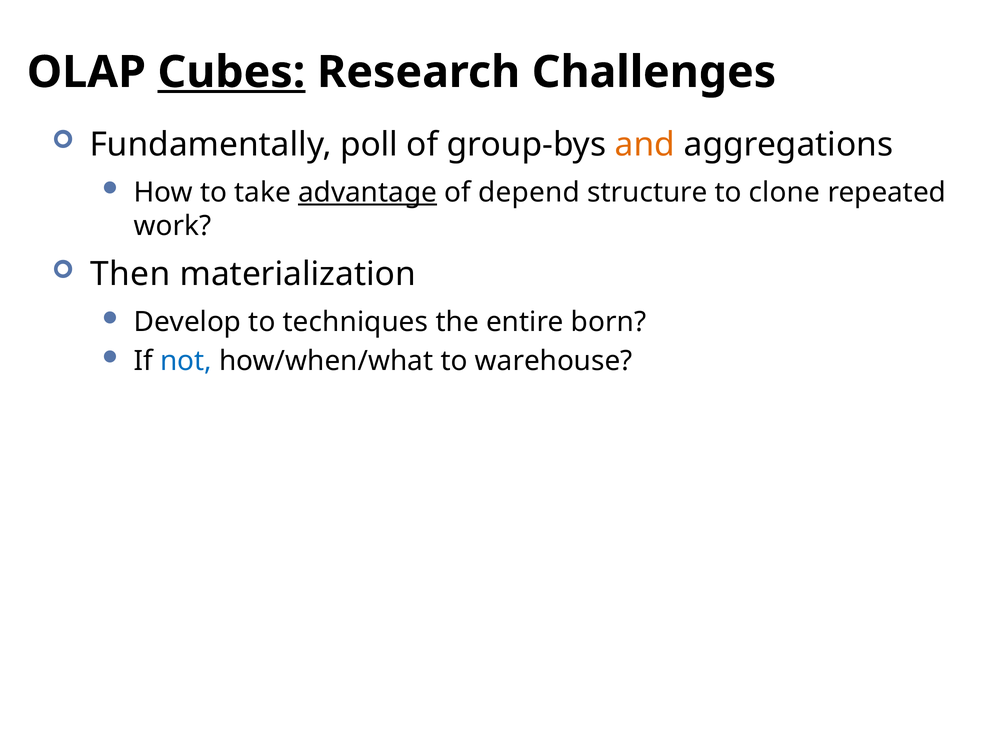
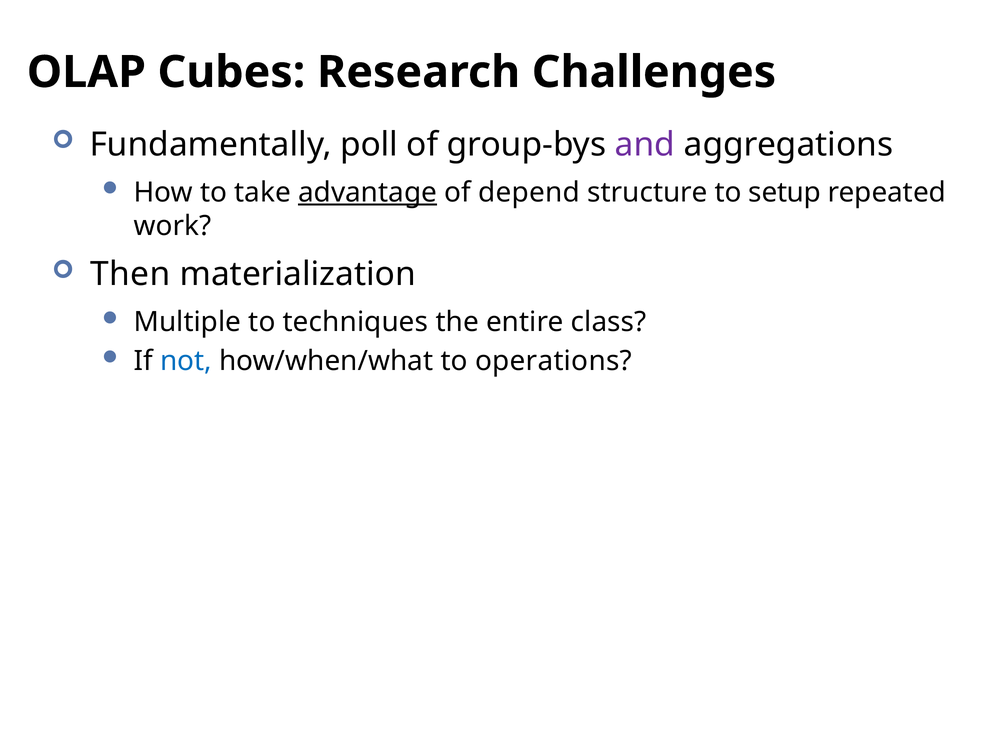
Cubes underline: present -> none (231, 72)
and colour: orange -> purple (645, 145)
clone: clone -> setup (785, 193)
Develop: Develop -> Multiple (187, 322)
born: born -> class (609, 322)
warehouse: warehouse -> operations (554, 361)
